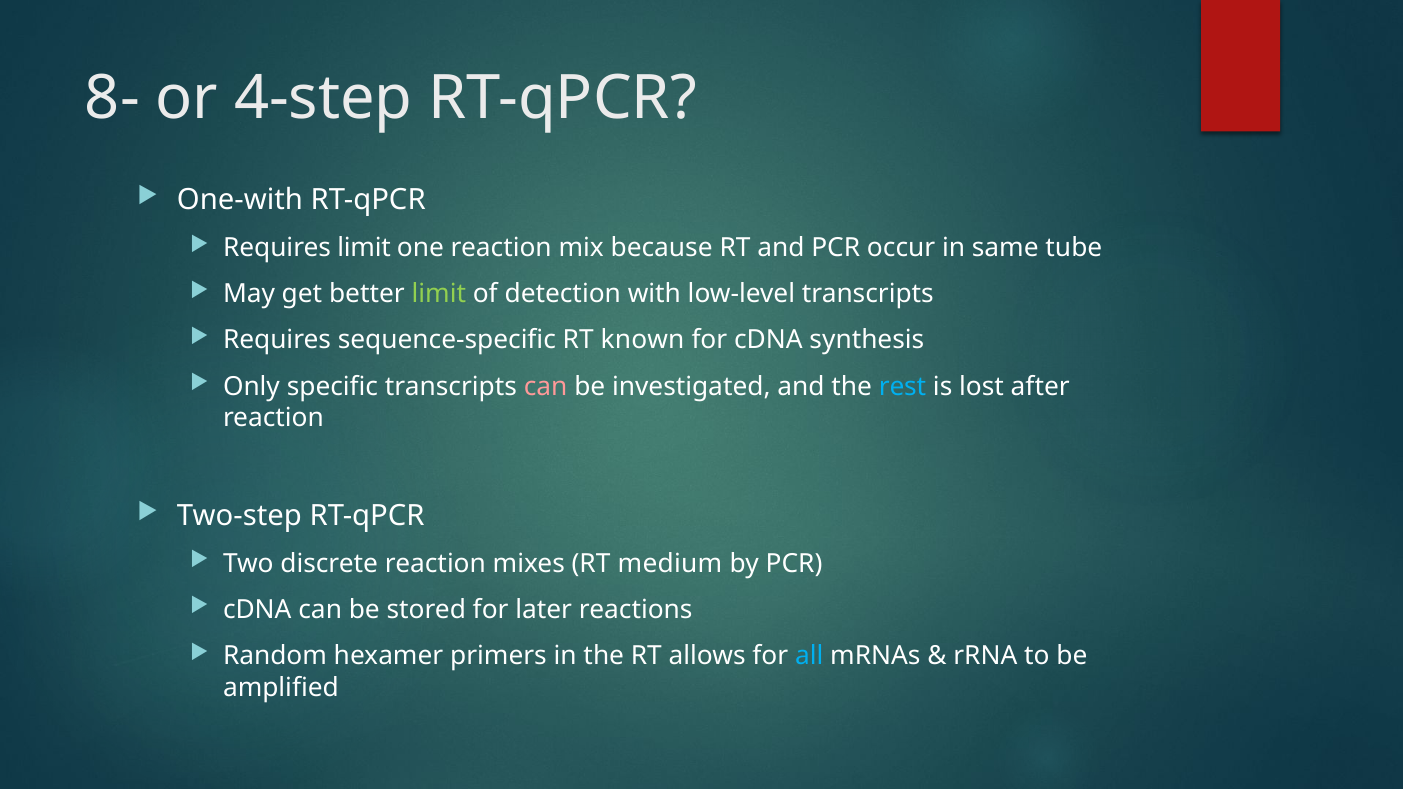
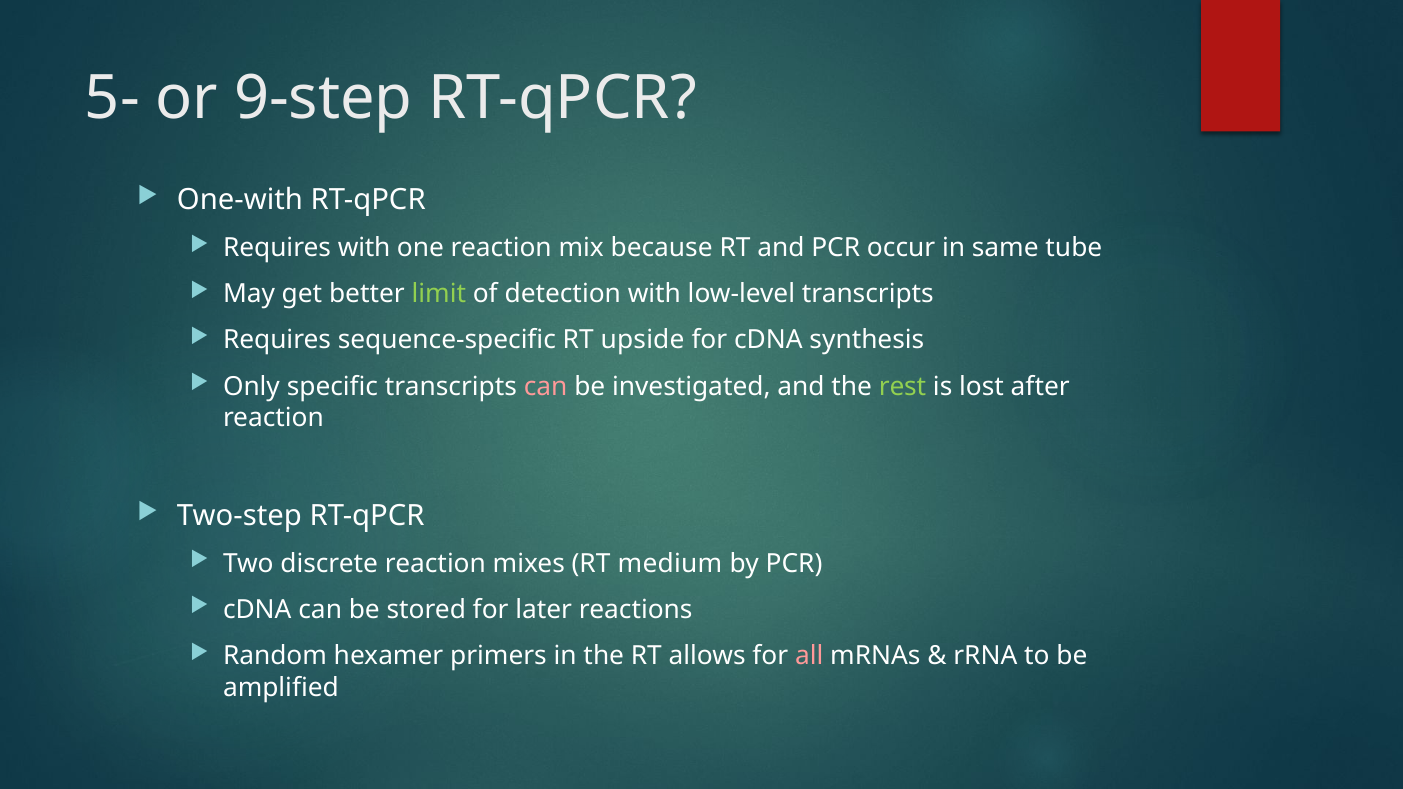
8-: 8- -> 5- (112, 99)
4-step: 4-step -> 9-step (323, 99)
Requires limit: limit -> with (364, 248)
known: known -> upside (643, 340)
rest colour: light blue -> light green (902, 387)
all colour: light blue -> pink (809, 656)
